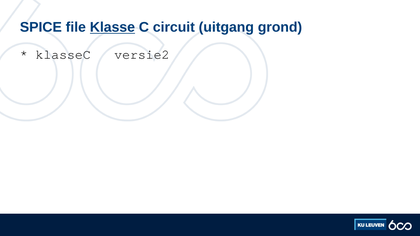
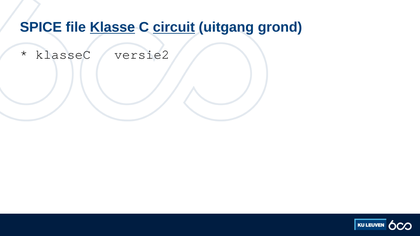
circuit underline: none -> present (174, 27)
